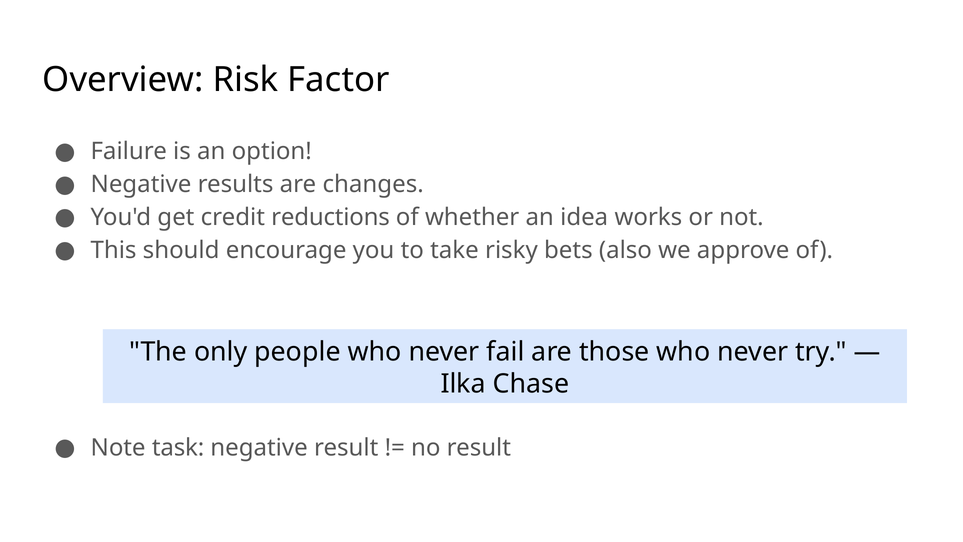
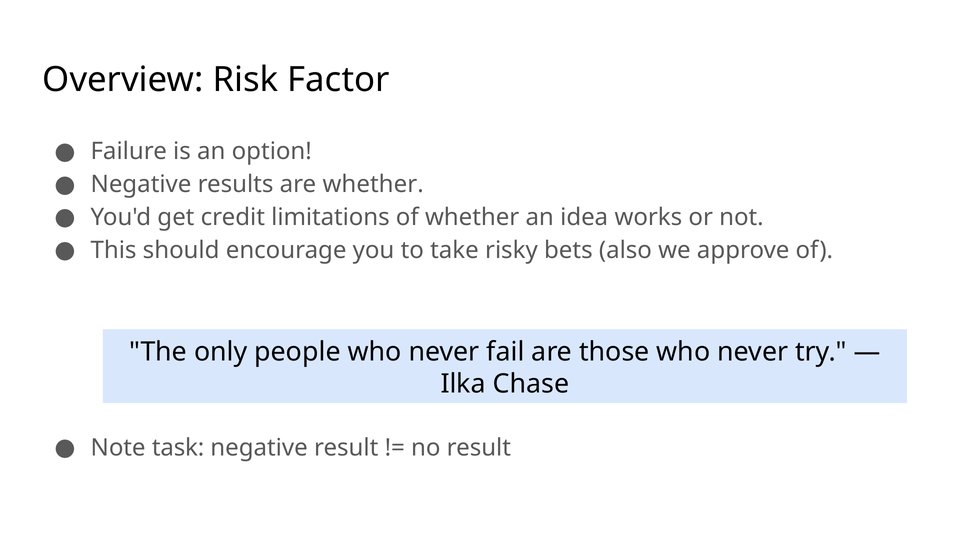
are changes: changes -> whether (373, 184)
reductions: reductions -> limitations (330, 217)
